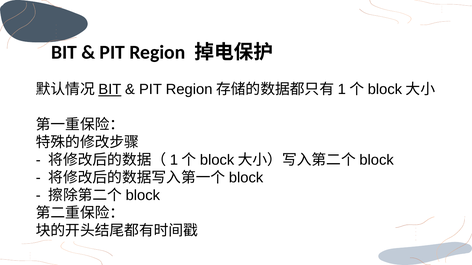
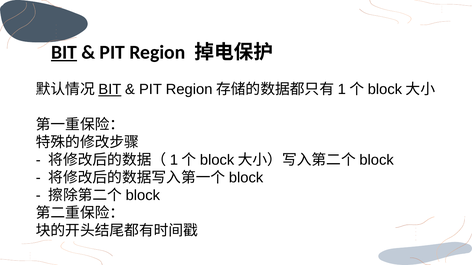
BIT underline: none -> present (64, 52)
